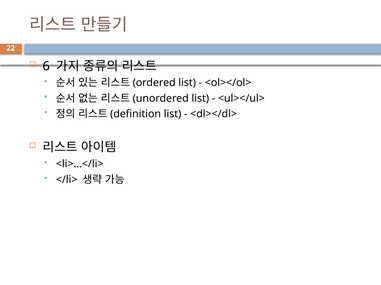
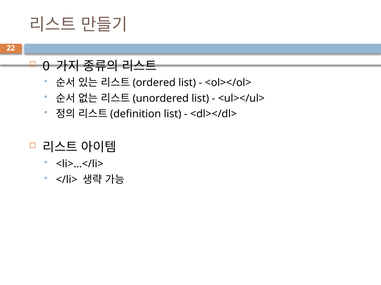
6: 6 -> 0 (46, 66)
